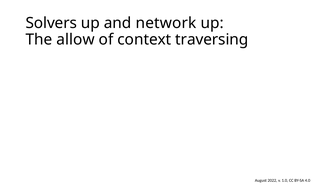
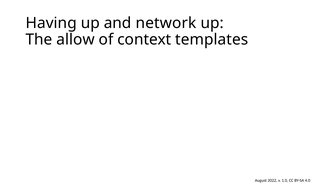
Solvers: Solvers -> Having (51, 23)
traversing: traversing -> templates (212, 40)
